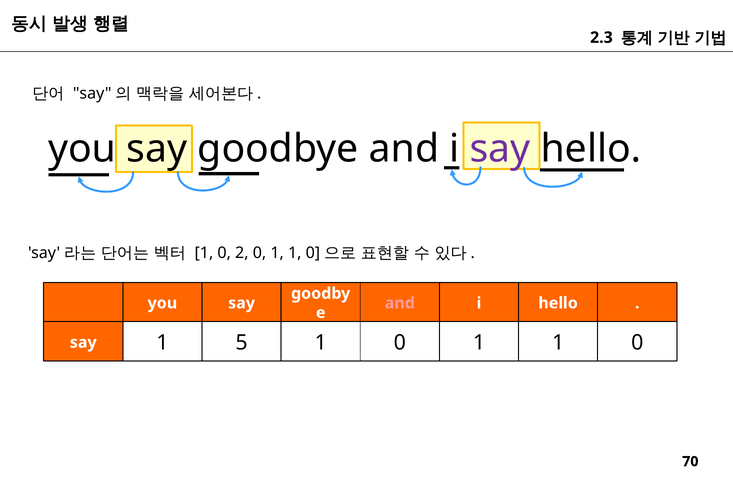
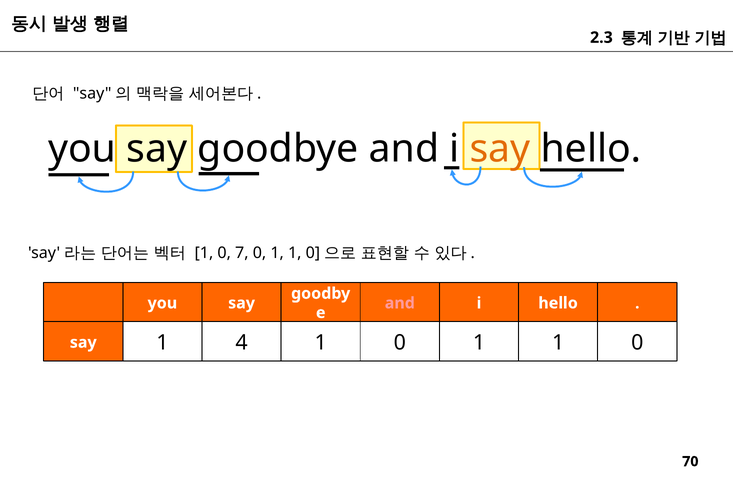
say colour: purple -> orange (500, 149)
2: 2 -> 7 (242, 253)
5: 5 -> 4 (242, 343)
